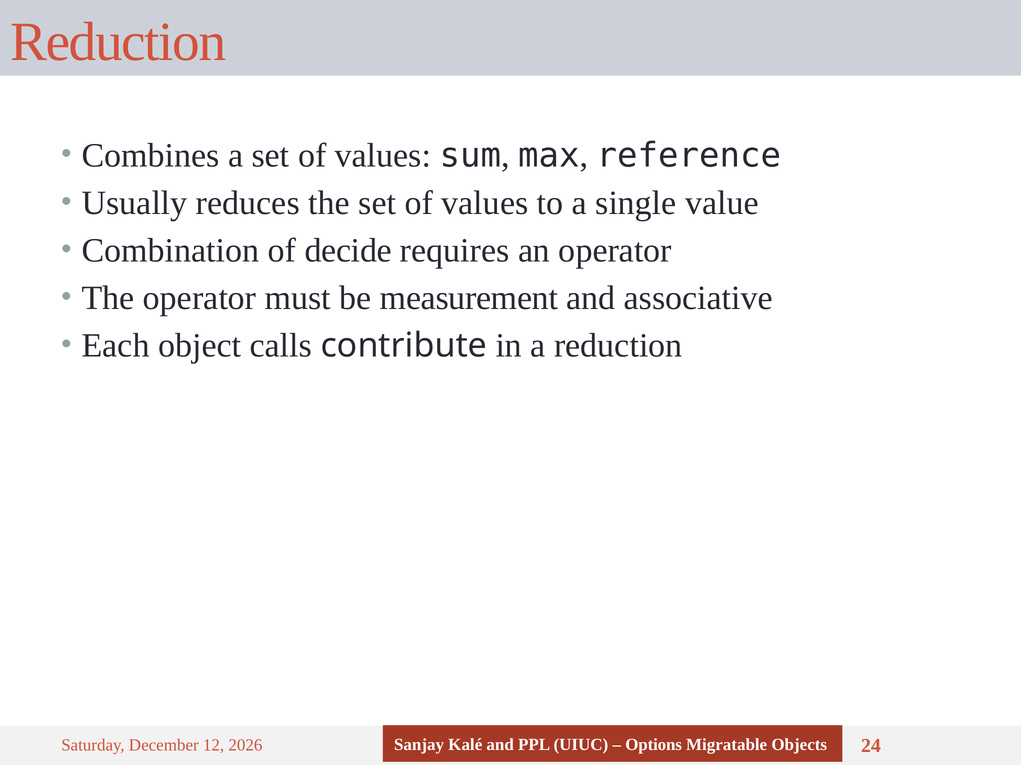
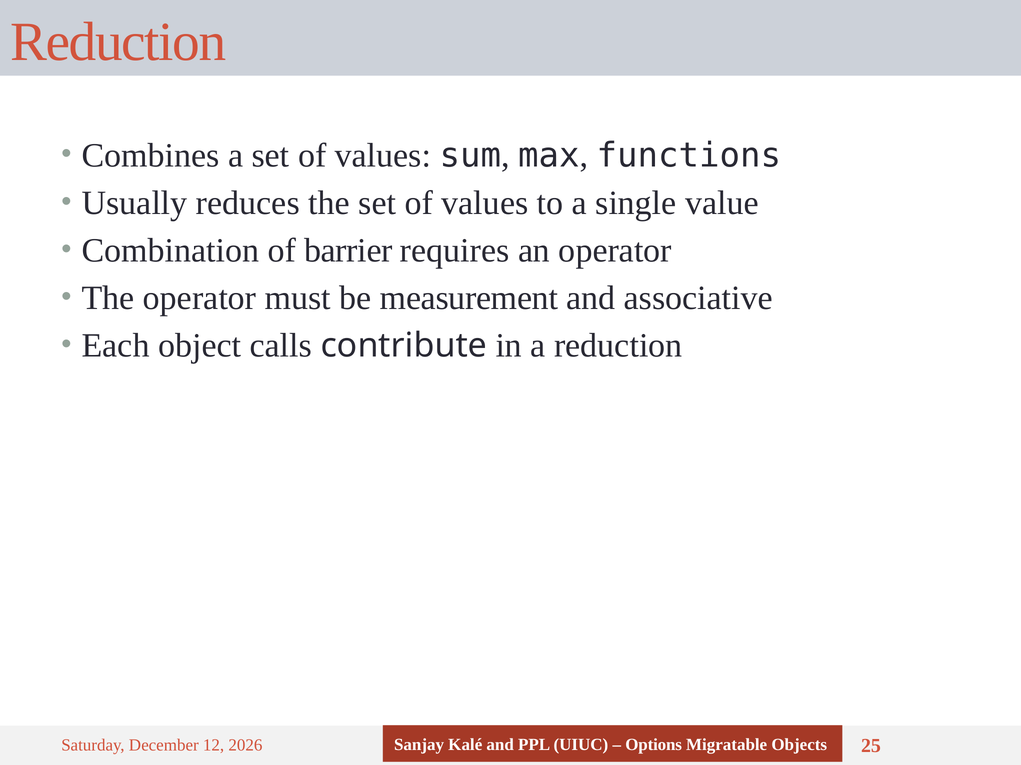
reference: reference -> functions (689, 156)
decide: decide -> barrier (348, 251)
24: 24 -> 25 (871, 746)
